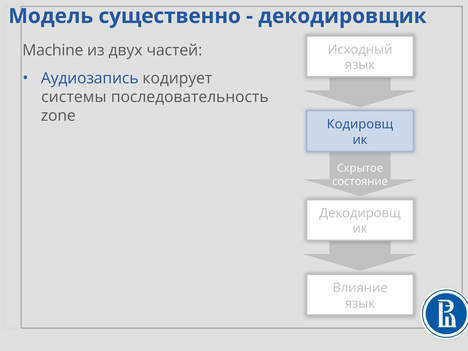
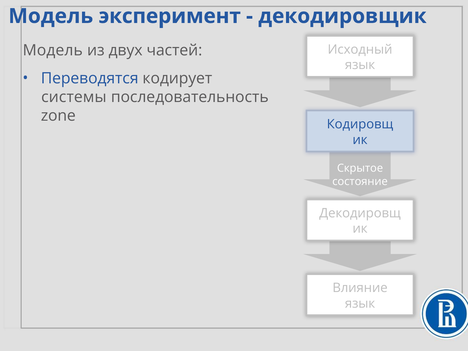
существенно: существенно -> эксперимент (170, 16)
Machine: Machine -> Модель (53, 50)
Аудиозапись: Аудиозапись -> Переводятся (90, 78)
